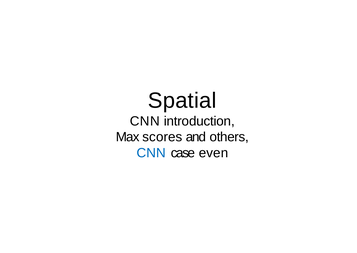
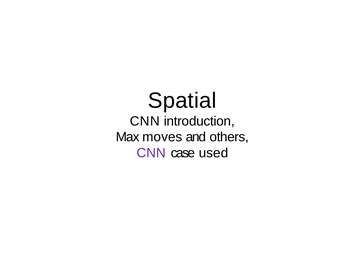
scores: scores -> moves (162, 137)
CNN colour: blue -> purple (151, 153)
even: even -> used (214, 153)
